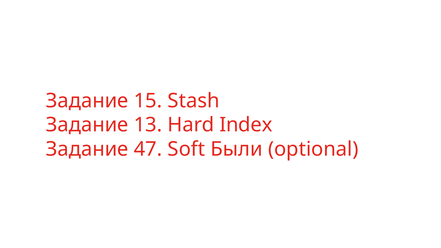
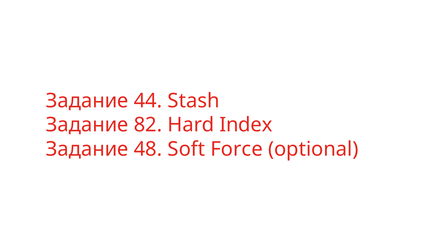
15: 15 -> 44 (148, 101)
13: 13 -> 82 (148, 125)
47: 47 -> 48 (148, 149)
Были: Были -> Force (237, 149)
